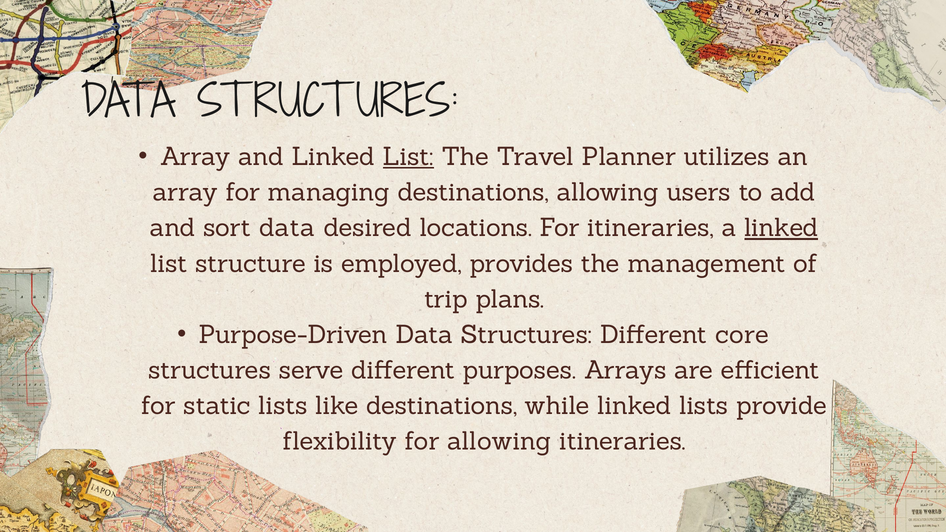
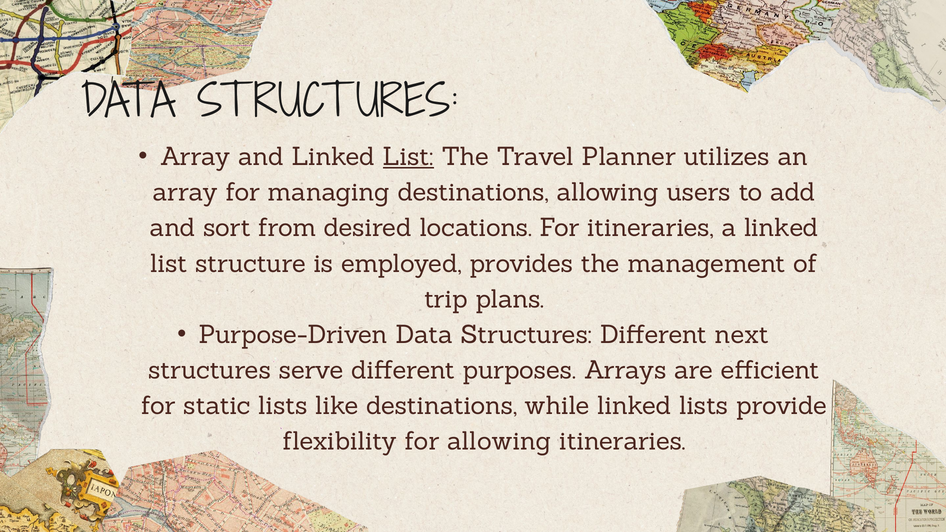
sort data: data -> from (287, 228)
linked underline: present -> none (781, 228)
core: core -> next (742, 335)
